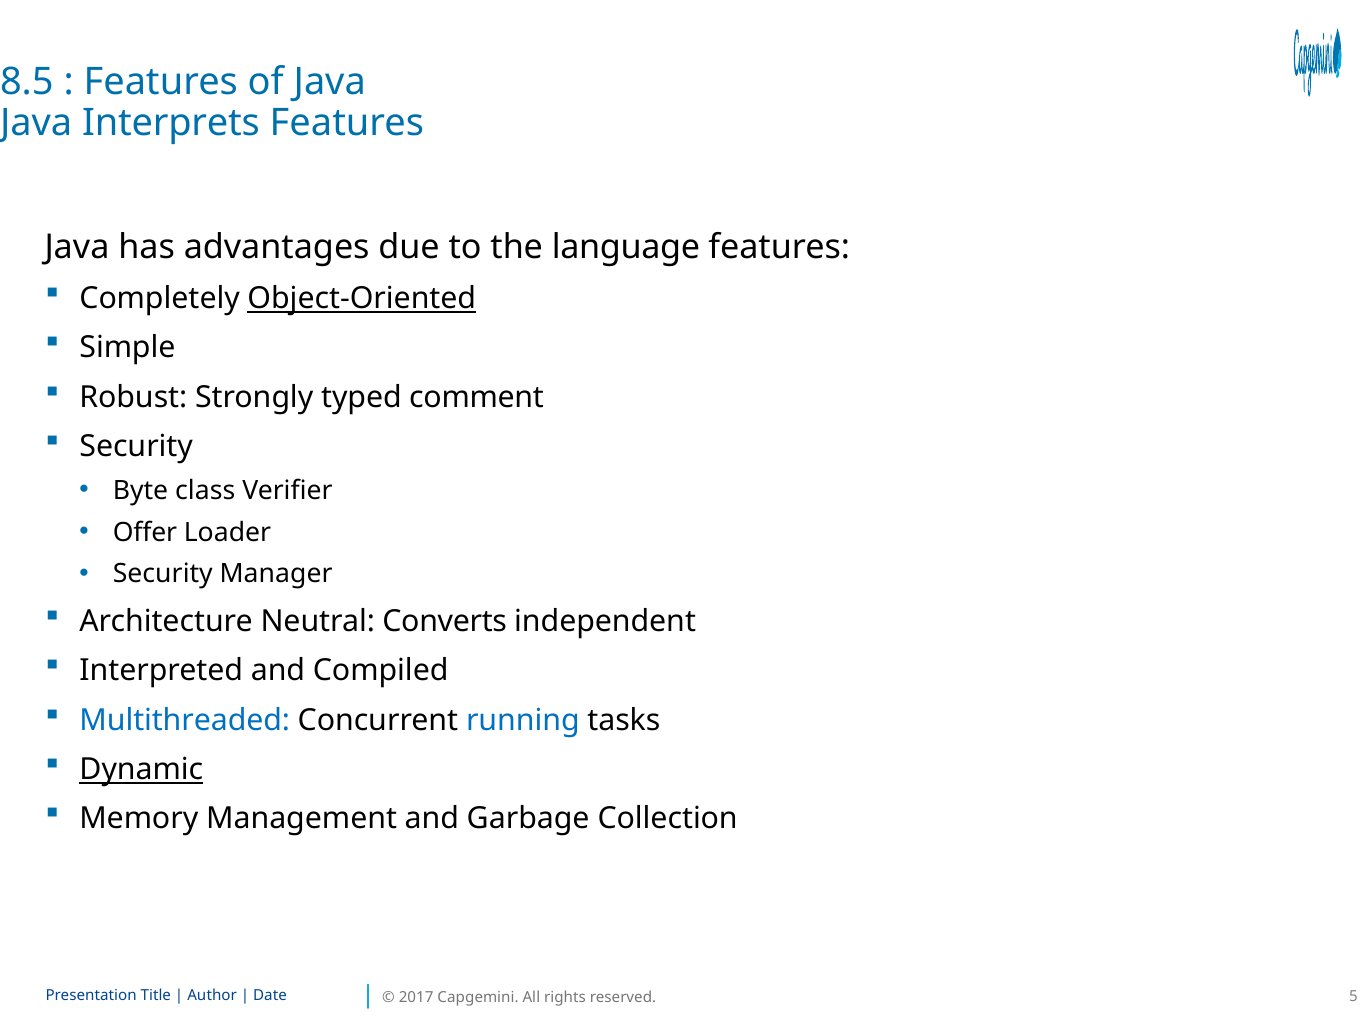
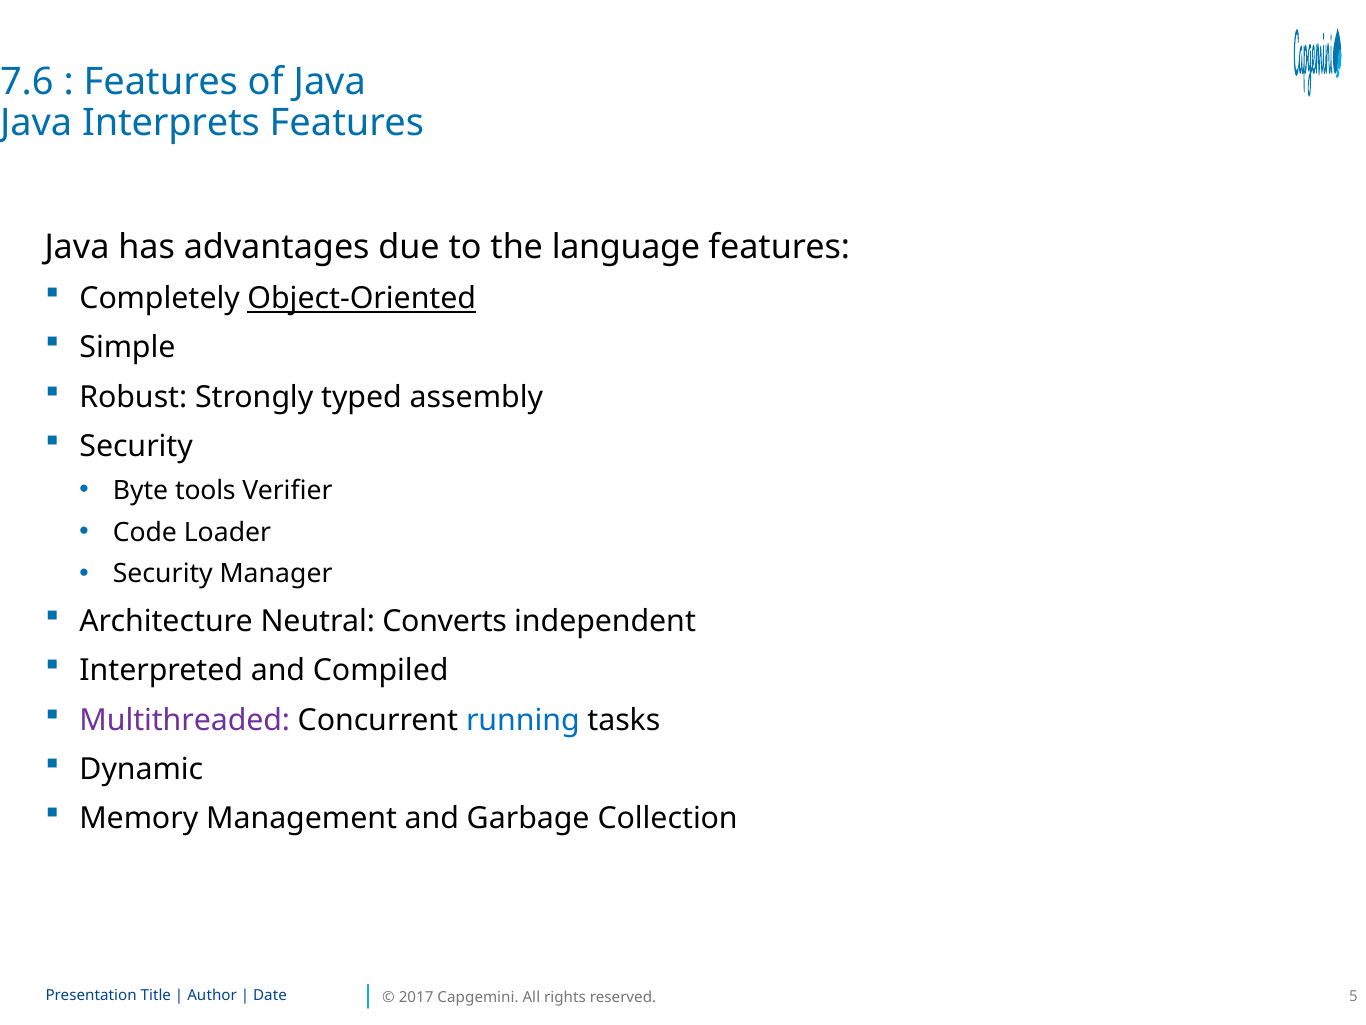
8.5: 8.5 -> 7.6 (27, 82)
comment: comment -> assembly (476, 397)
class: class -> tools (205, 490)
Offer: Offer -> Code (145, 532)
Multithreaded colour: blue -> purple (185, 720)
Dynamic underline: present -> none (141, 769)
